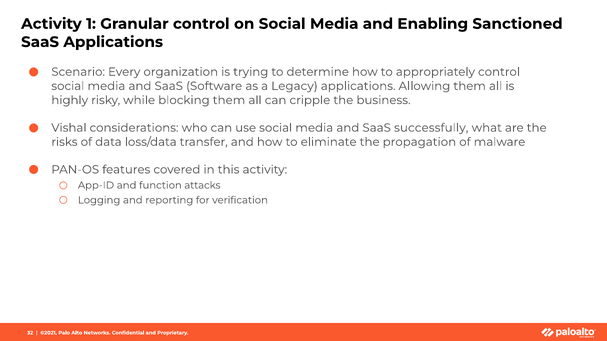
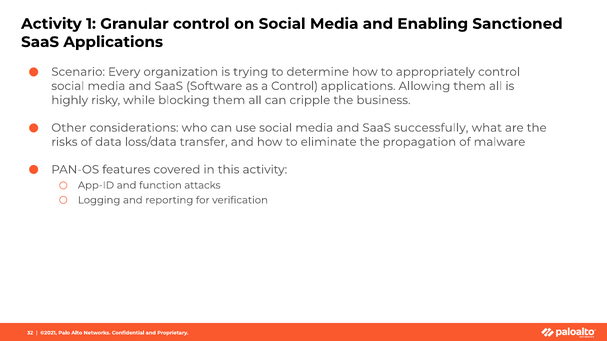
a Legacy: Legacy -> Control (295, 86)
Vishal: Vishal -> Other (69, 128)
